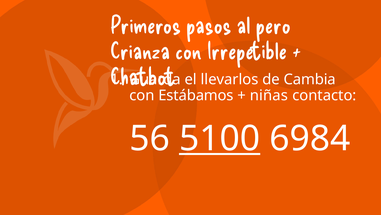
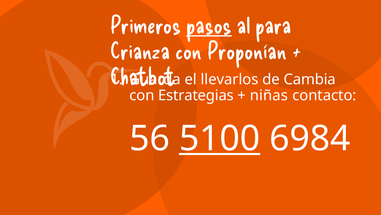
pasos underline: none -> present (209, 26)
pero: pero -> para (274, 26)
Irrepetible: Irrepetible -> Proponían (247, 51)
Estábamos: Estábamos -> Estrategias (196, 95)
